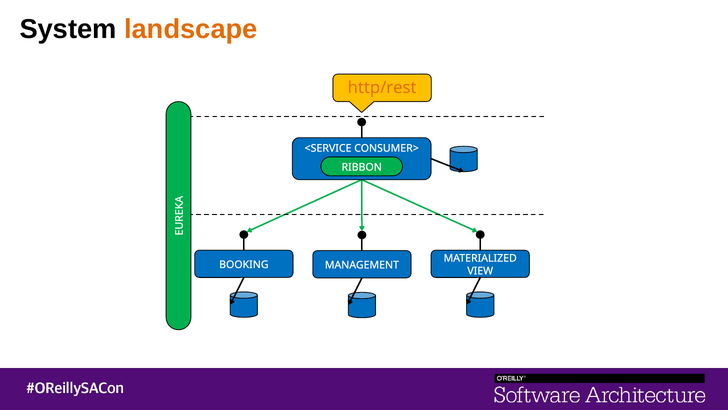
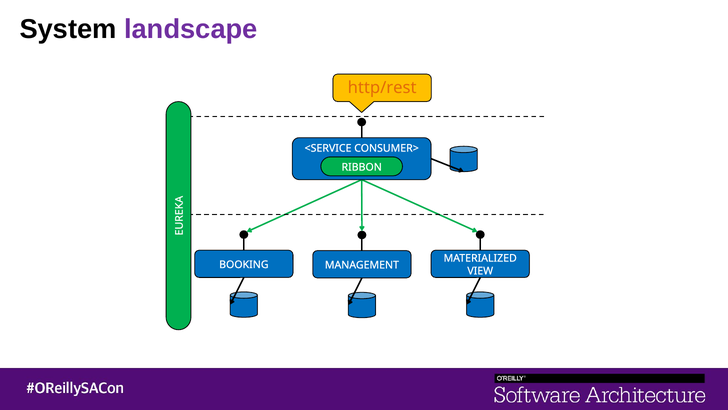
landscape colour: orange -> purple (191, 29)
